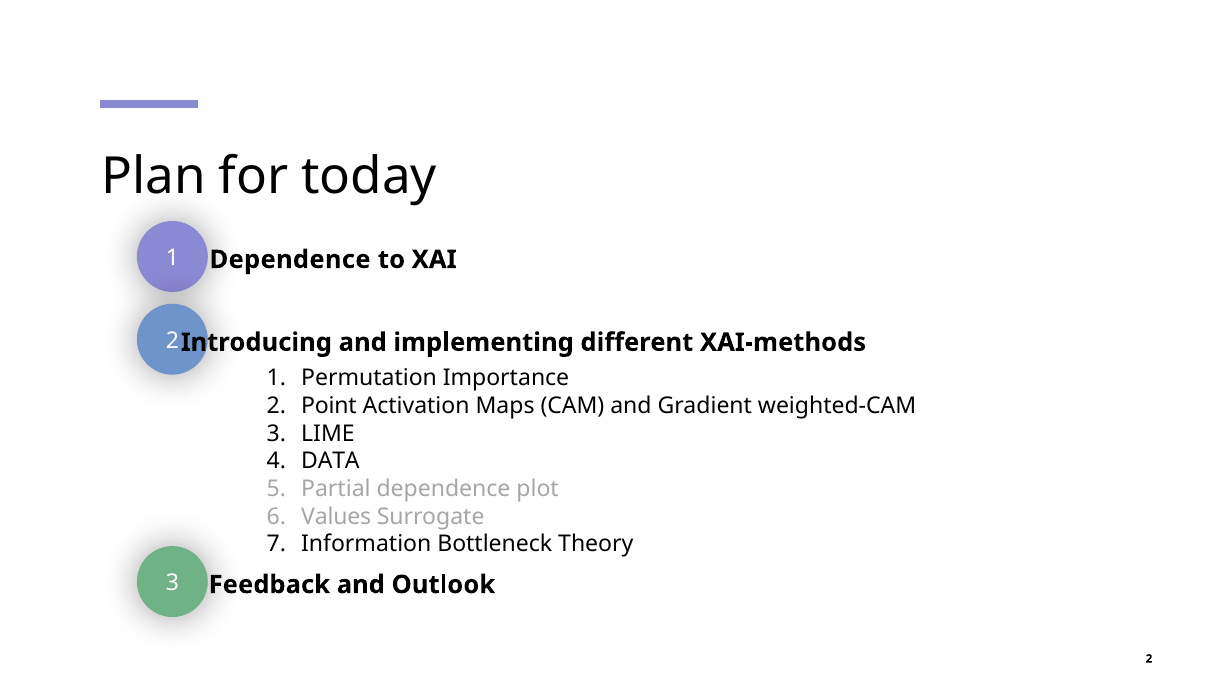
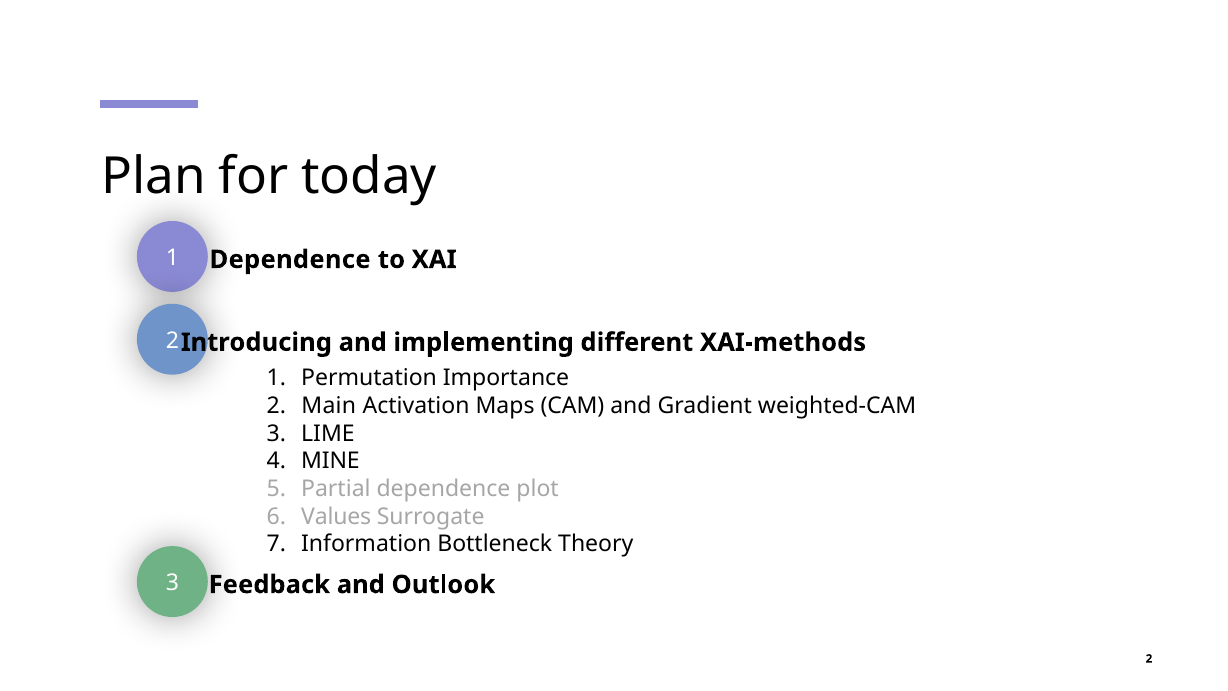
Point: Point -> Main (329, 406)
DATA: DATA -> MINE (330, 461)
